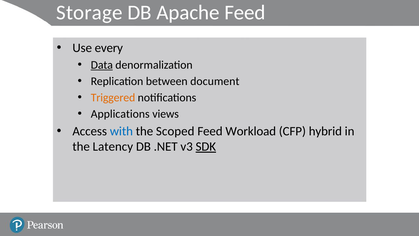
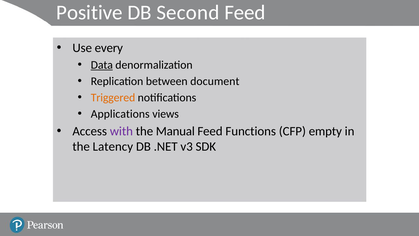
Storage: Storage -> Positive (89, 12)
Apache: Apache -> Second (188, 12)
with colour: blue -> purple (121, 131)
Scoped: Scoped -> Manual (175, 131)
Workload: Workload -> Functions (251, 131)
hybrid: hybrid -> empty (325, 131)
SDK underline: present -> none (206, 146)
